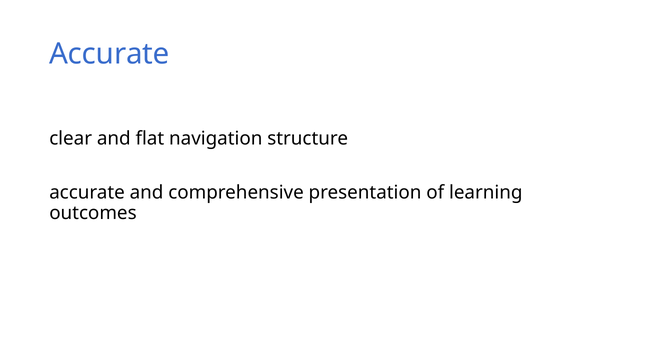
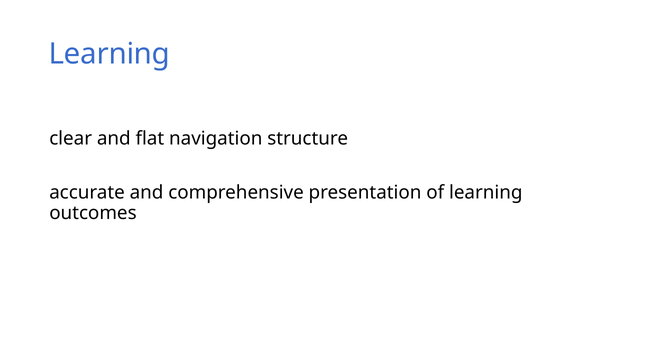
Accurate: Accurate -> Learning (109, 54)
